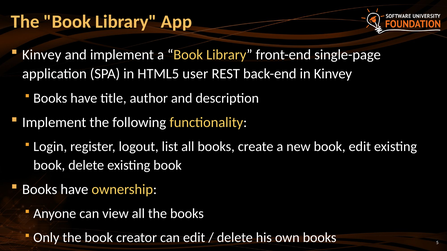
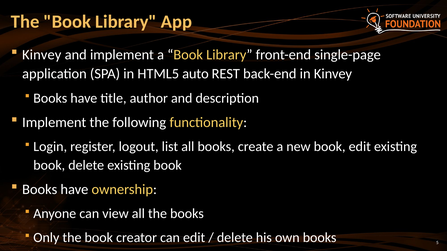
user: user -> auto (195, 74)
